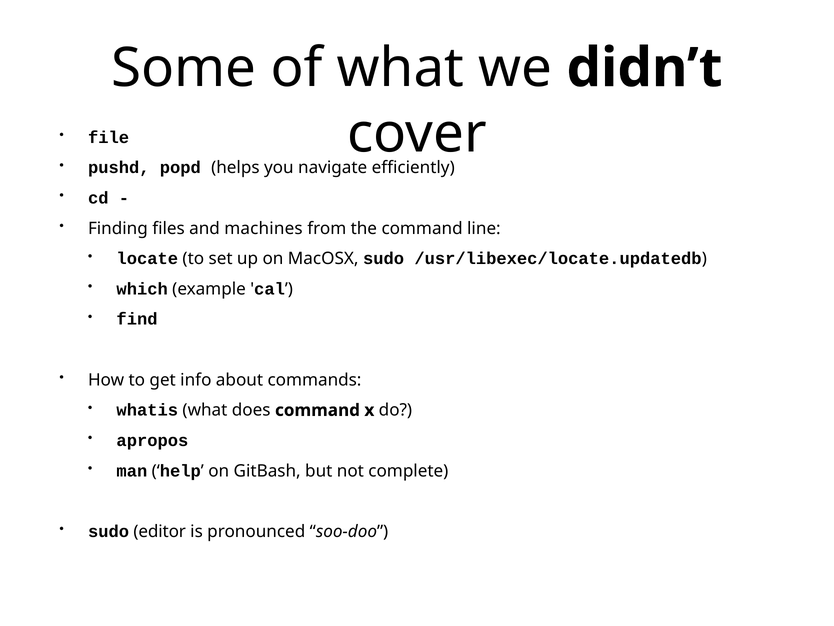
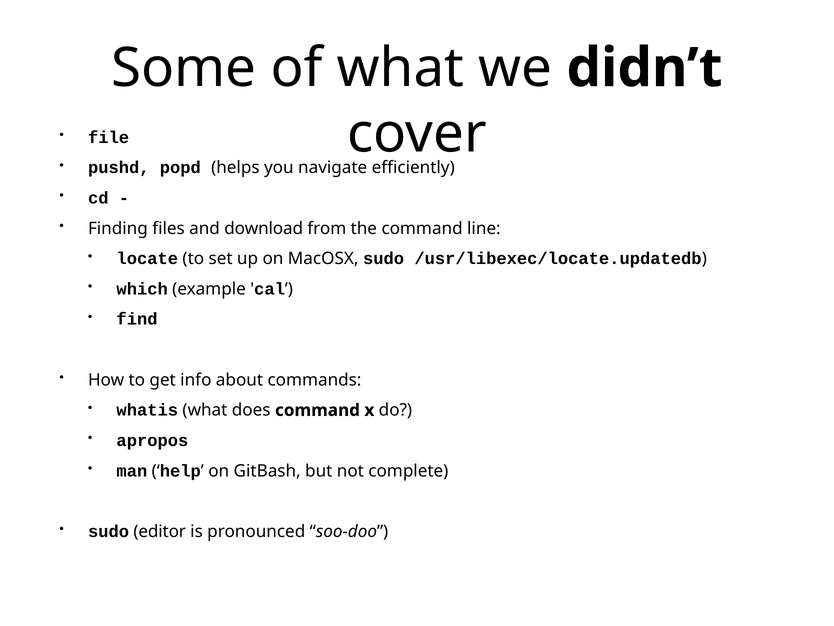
machines: machines -> download (264, 228)
